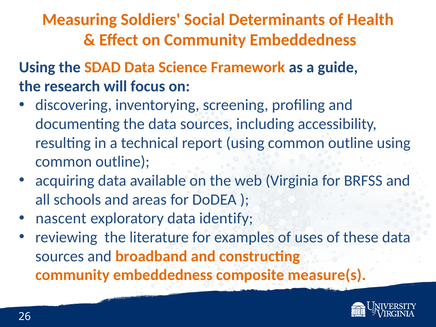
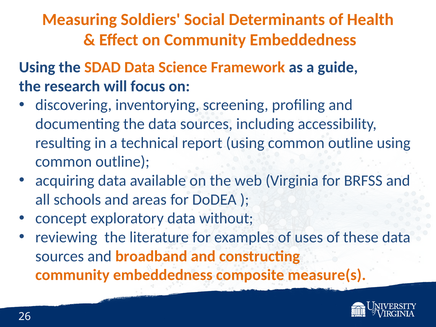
nascent: nascent -> concept (61, 218)
identify: identify -> without (226, 218)
